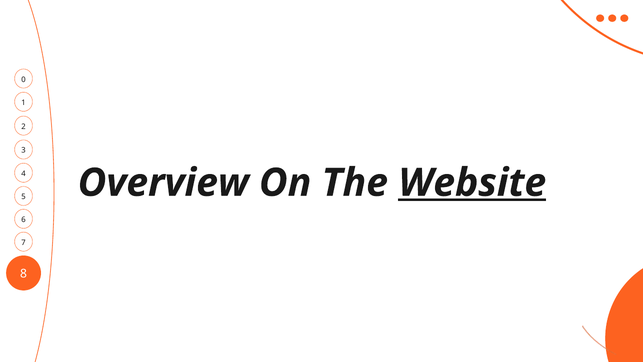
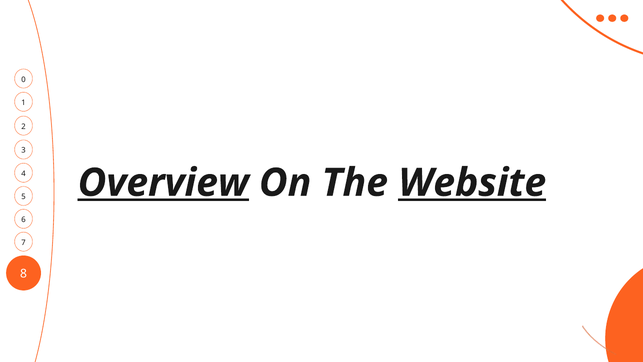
Overview underline: none -> present (163, 183)
